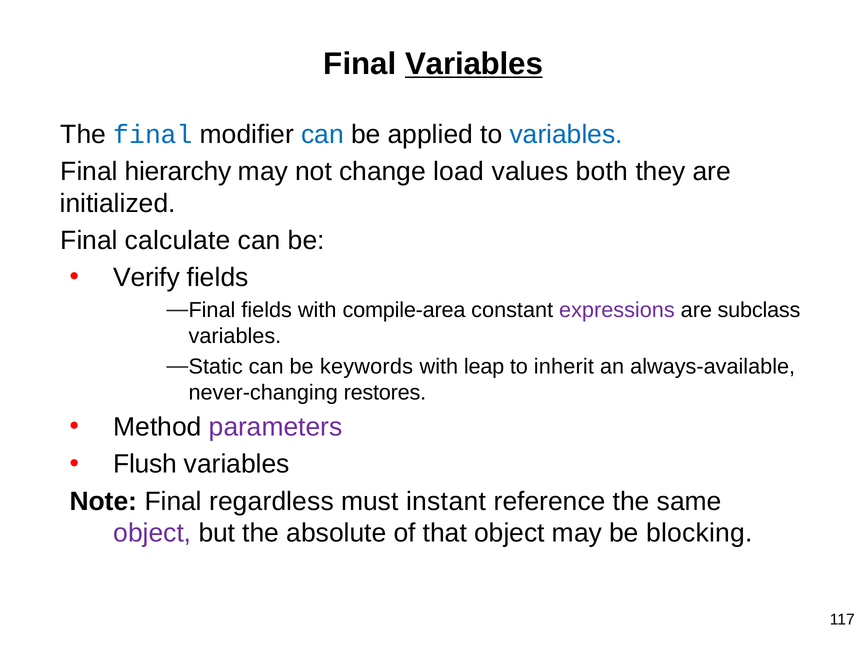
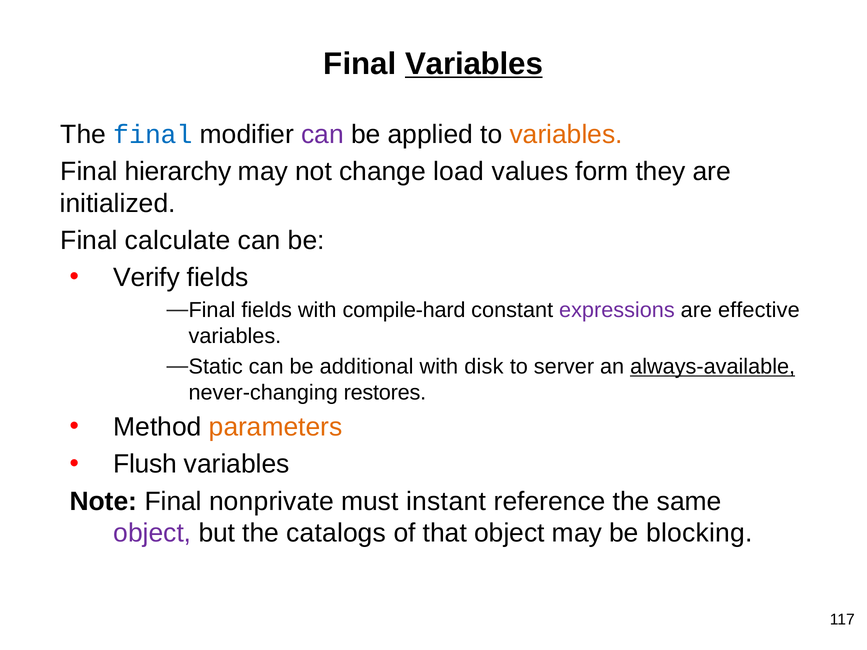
can colour: blue -> purple (323, 135)
variables colour: blue -> orange (566, 135)
both: both -> form (602, 172)
compile-area: compile-area -> compile-hard (404, 310)
subclass: subclass -> effective (759, 310)
keywords: keywords -> additional (367, 367)
leap: leap -> disk (484, 367)
inherit: inherit -> server (564, 367)
always-available underline: none -> present (713, 367)
parameters colour: purple -> orange (276, 427)
regardless: regardless -> nonprivate (271, 501)
absolute: absolute -> catalogs (336, 533)
